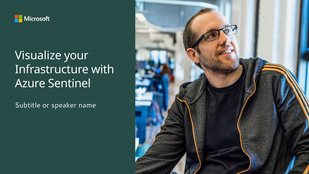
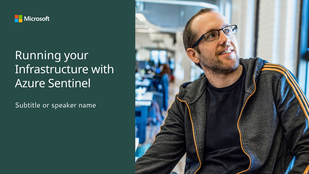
Visualize: Visualize -> Running (38, 56)
